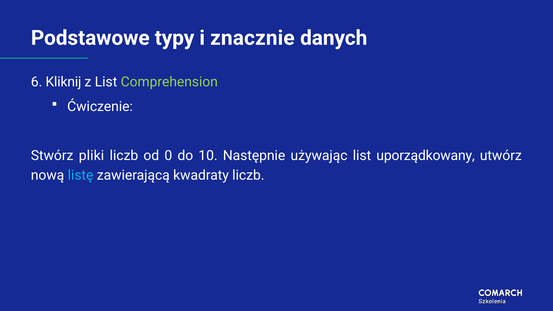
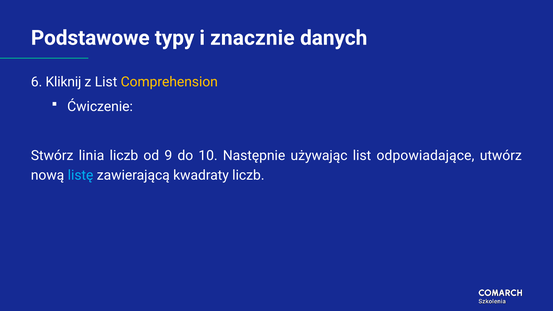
Comprehension colour: light green -> yellow (169, 82)
pliki: pliki -> linia (92, 156)
0: 0 -> 9 (168, 156)
uporządkowany: uporządkowany -> odpowiadające (425, 156)
